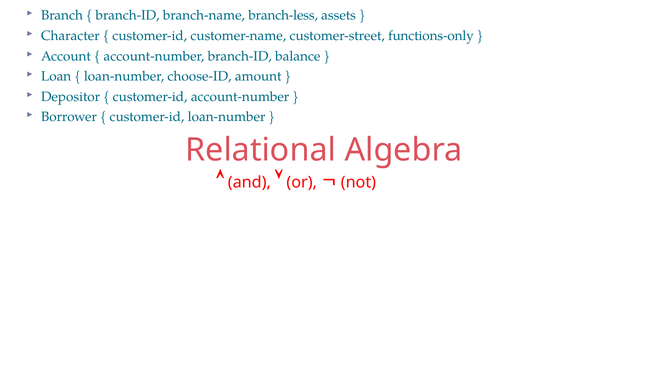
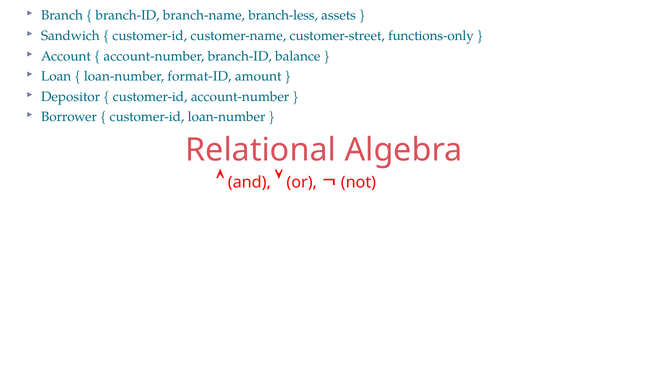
Character: Character -> Sandwich (70, 36)
choose-ID: choose-ID -> format-ID (199, 76)
